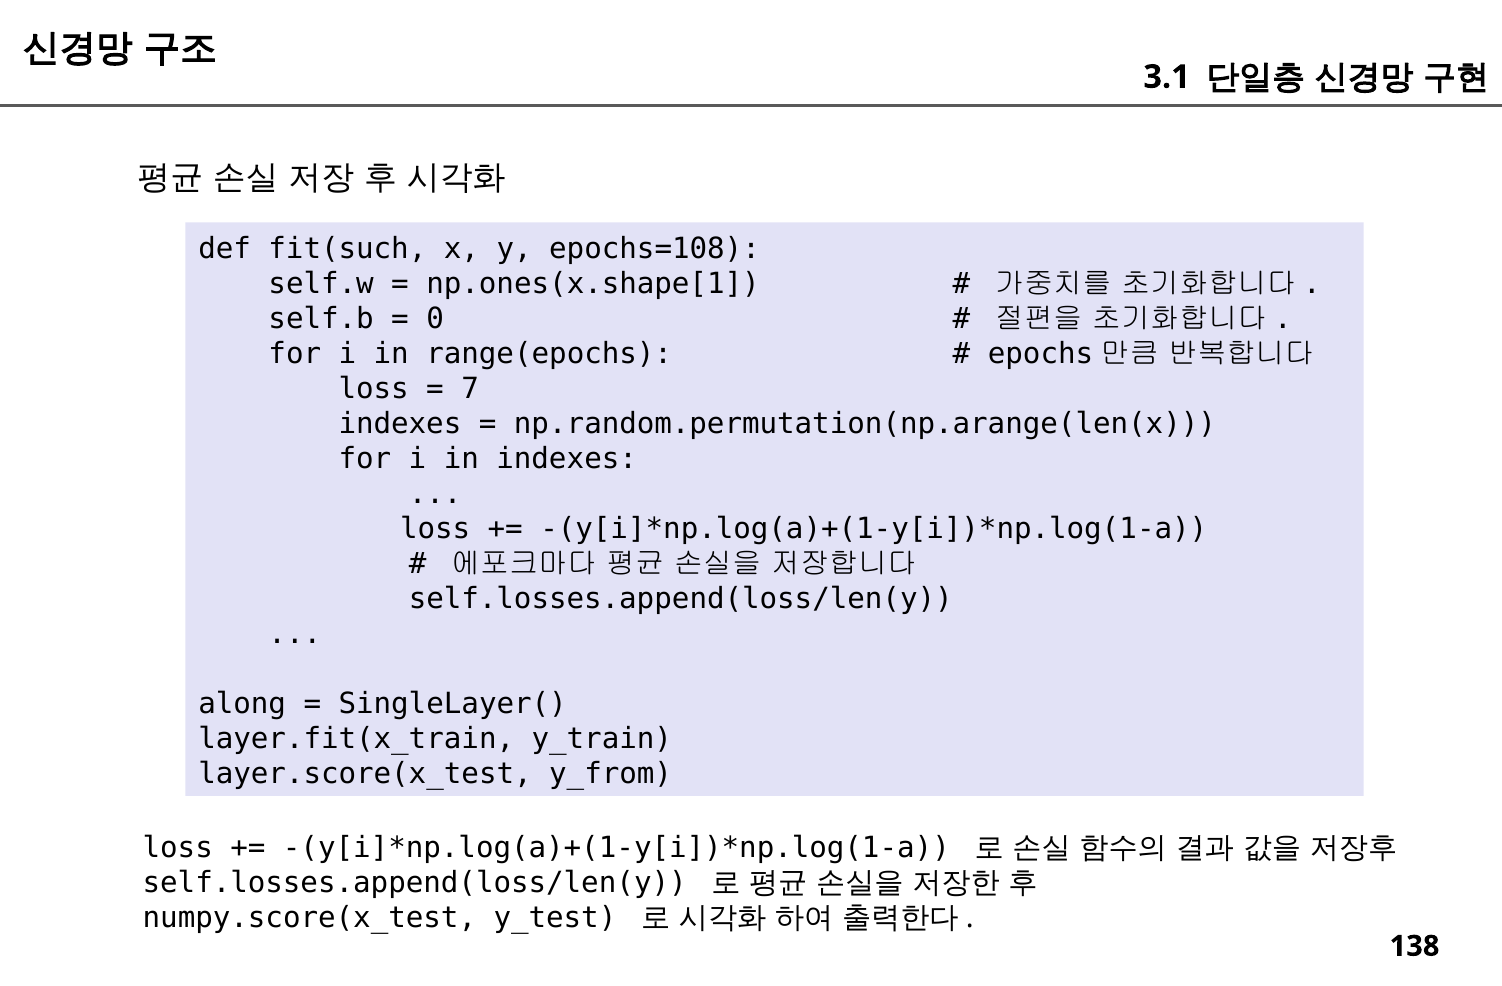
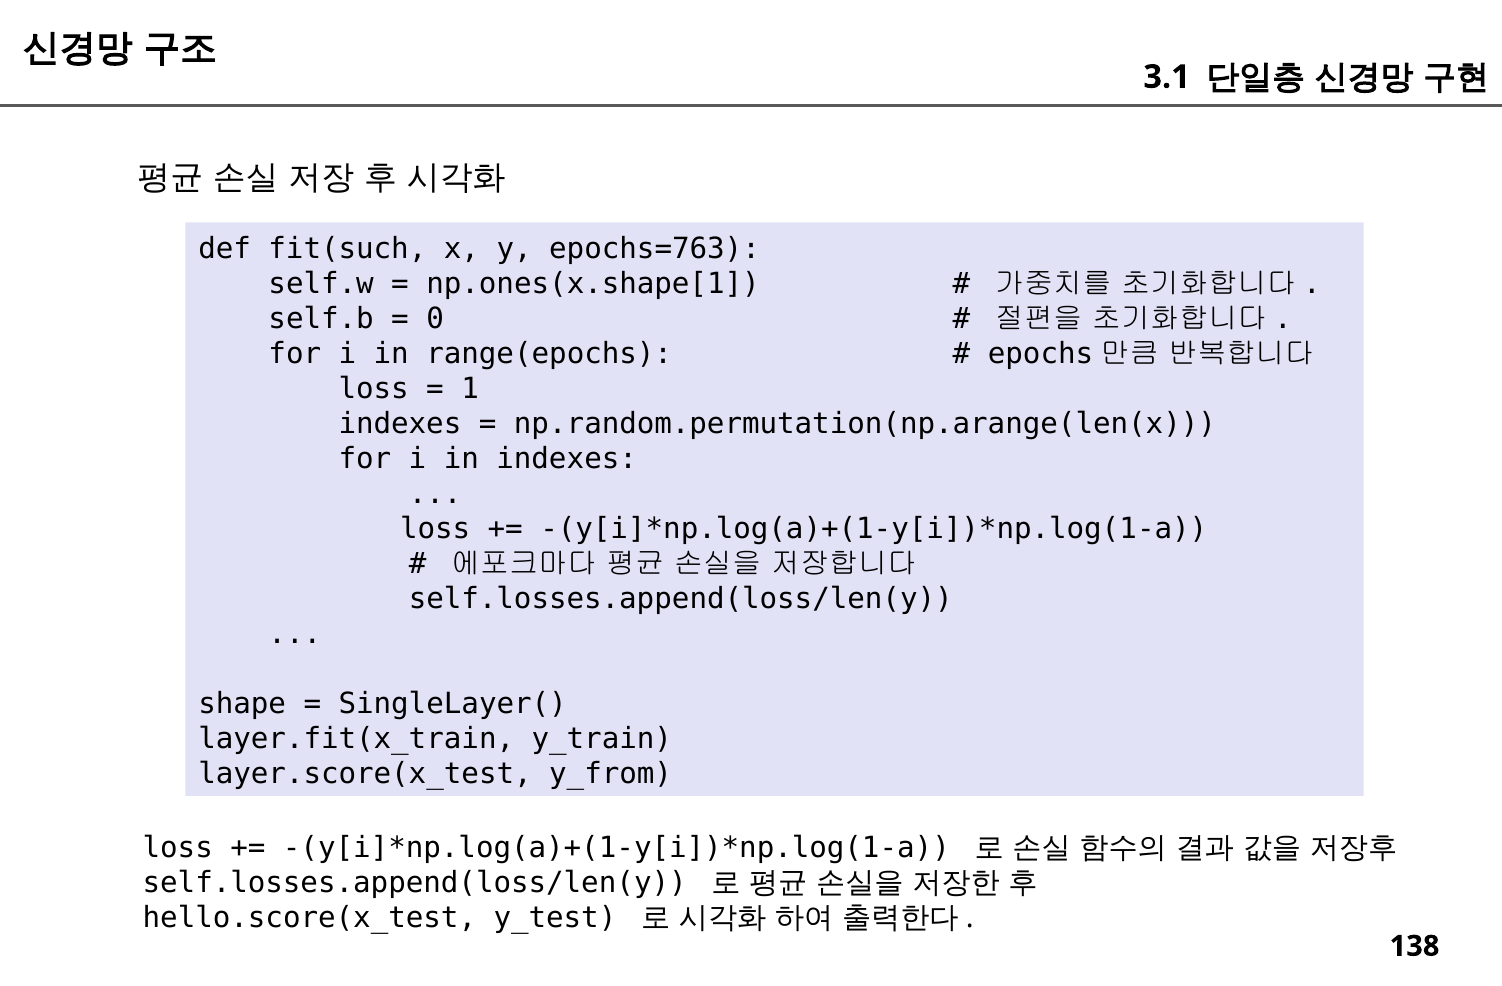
epochs=108: epochs=108 -> epochs=763 (655, 249)
7: 7 -> 1 (470, 389)
along: along -> shape (242, 704)
numpy.score(x_test: numpy.score(x_test -> hello.score(x_test (309, 919)
